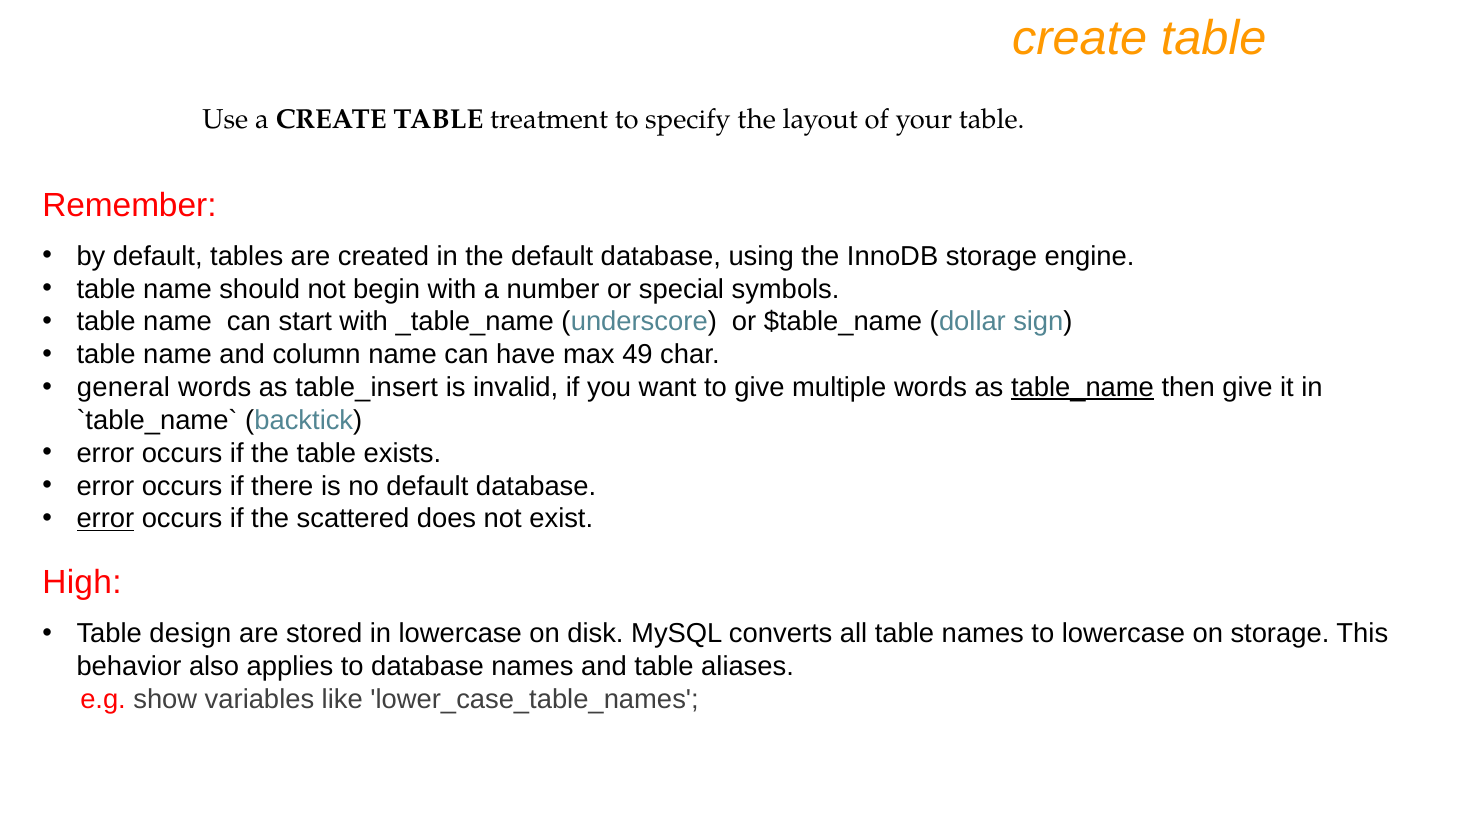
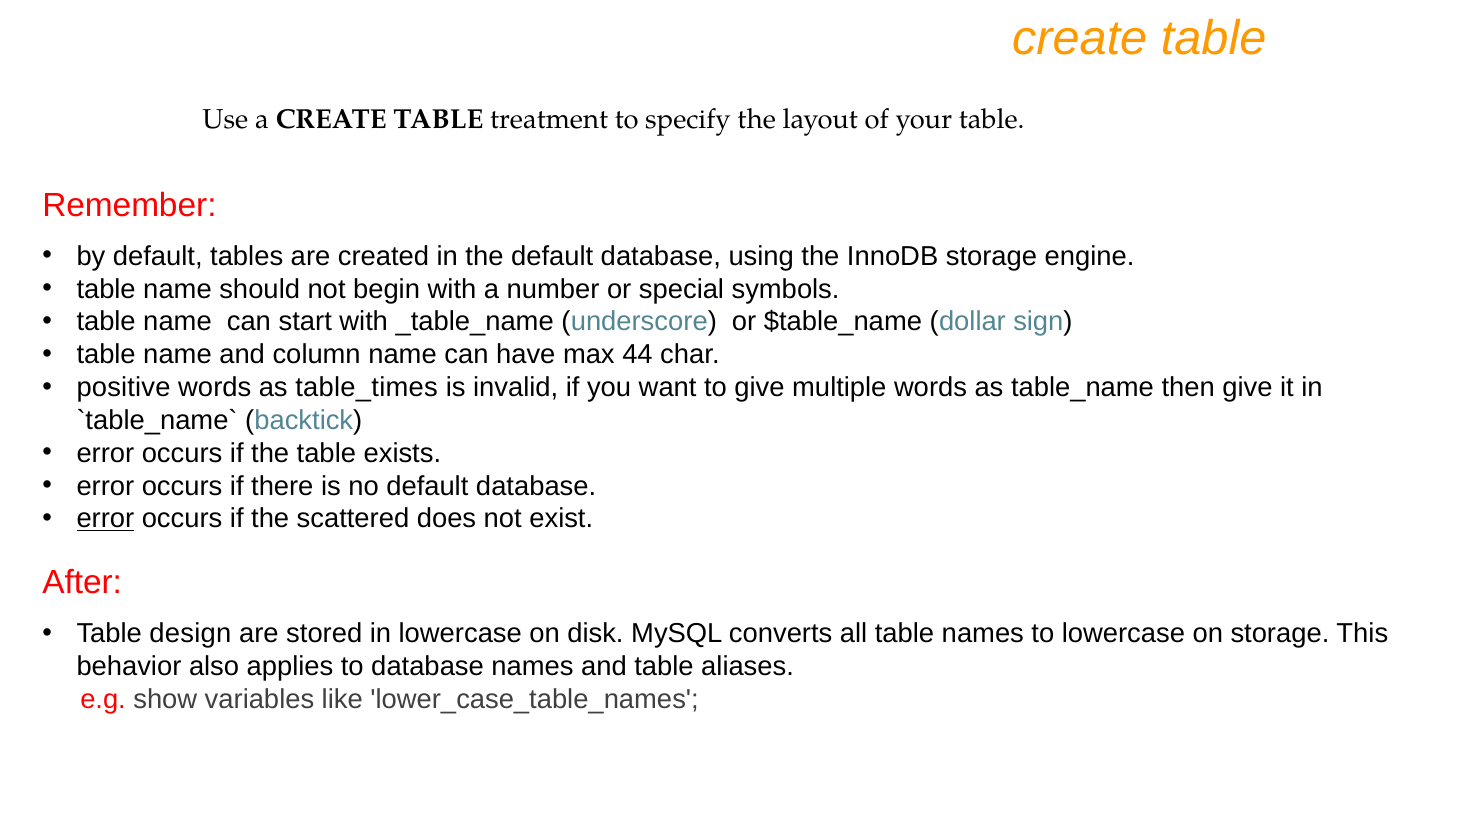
49: 49 -> 44 (637, 355)
general: general -> positive (124, 388)
table_insert: table_insert -> table_times (367, 388)
table_name underline: present -> none (1083, 388)
High: High -> After (82, 583)
